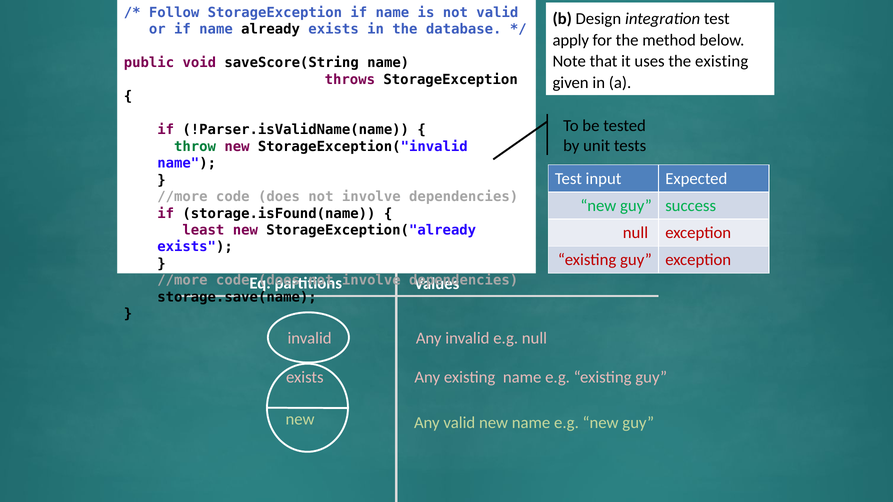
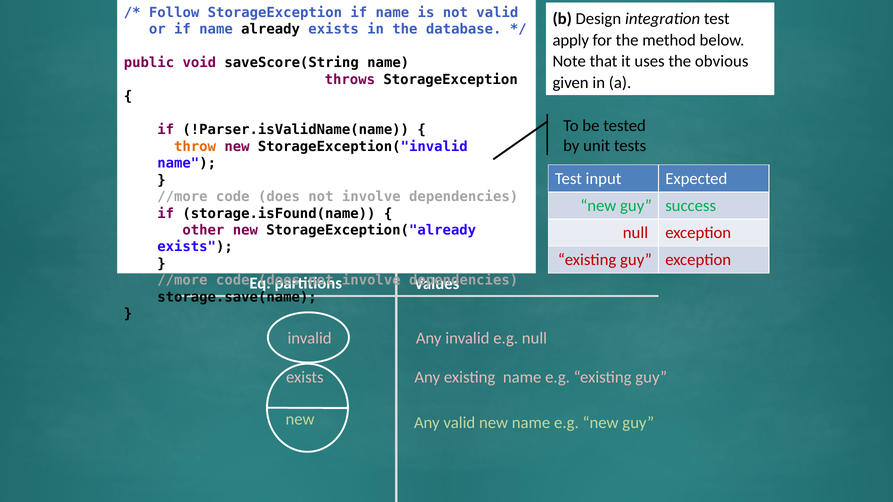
the existing: existing -> obvious (722, 62)
throw colour: green -> orange (195, 147)
least: least -> other (203, 230)
